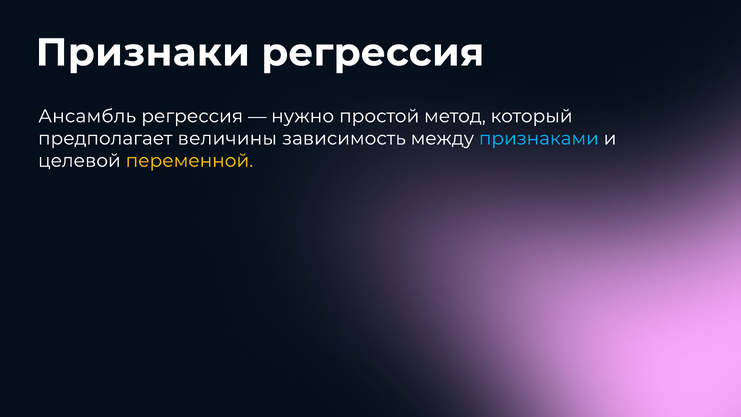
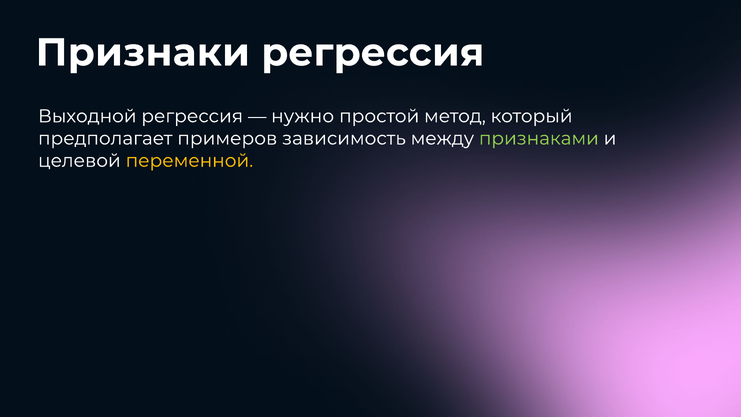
Ансамбль: Ансамбль -> Выходной (87, 116)
величины: величины -> примеров (227, 138)
признаками colour: light blue -> light green (539, 138)
